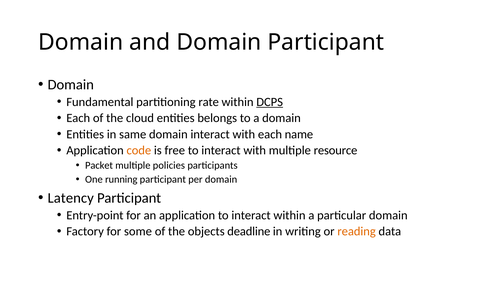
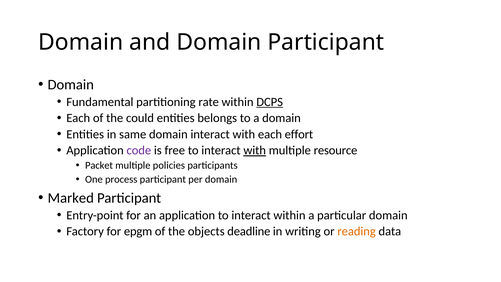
cloud: cloud -> could (140, 118)
name: name -> effort (299, 134)
code colour: orange -> purple (139, 150)
with underline: none -> present (255, 150)
running: running -> process (121, 179)
Latency: Latency -> Marked (71, 198)
some: some -> epgm (138, 231)
